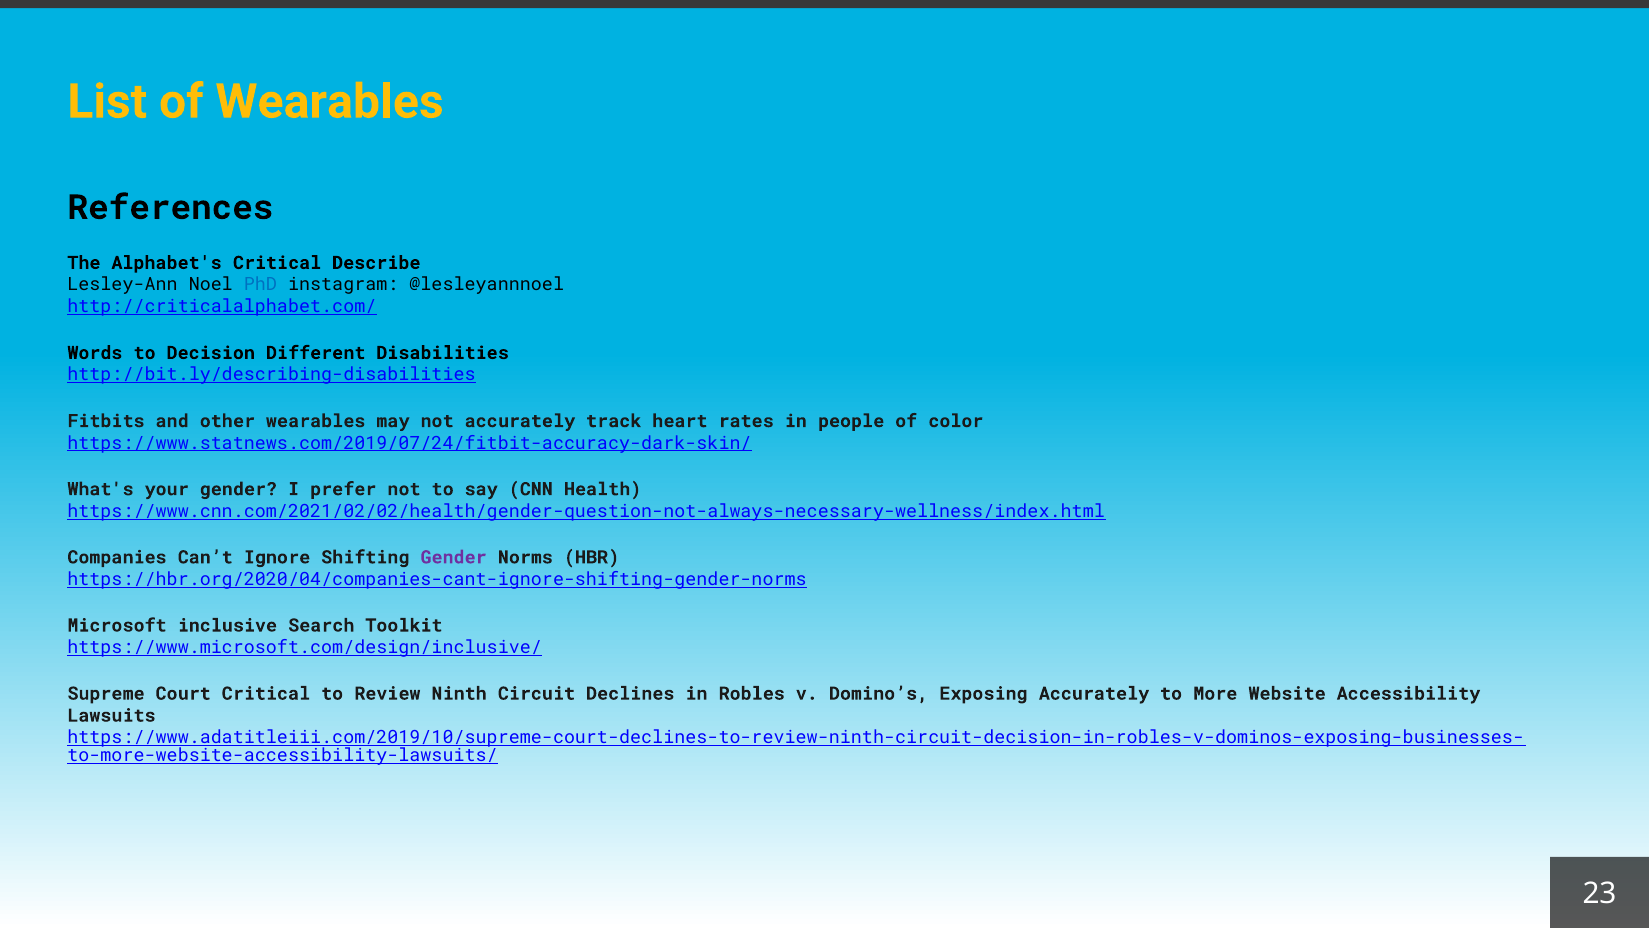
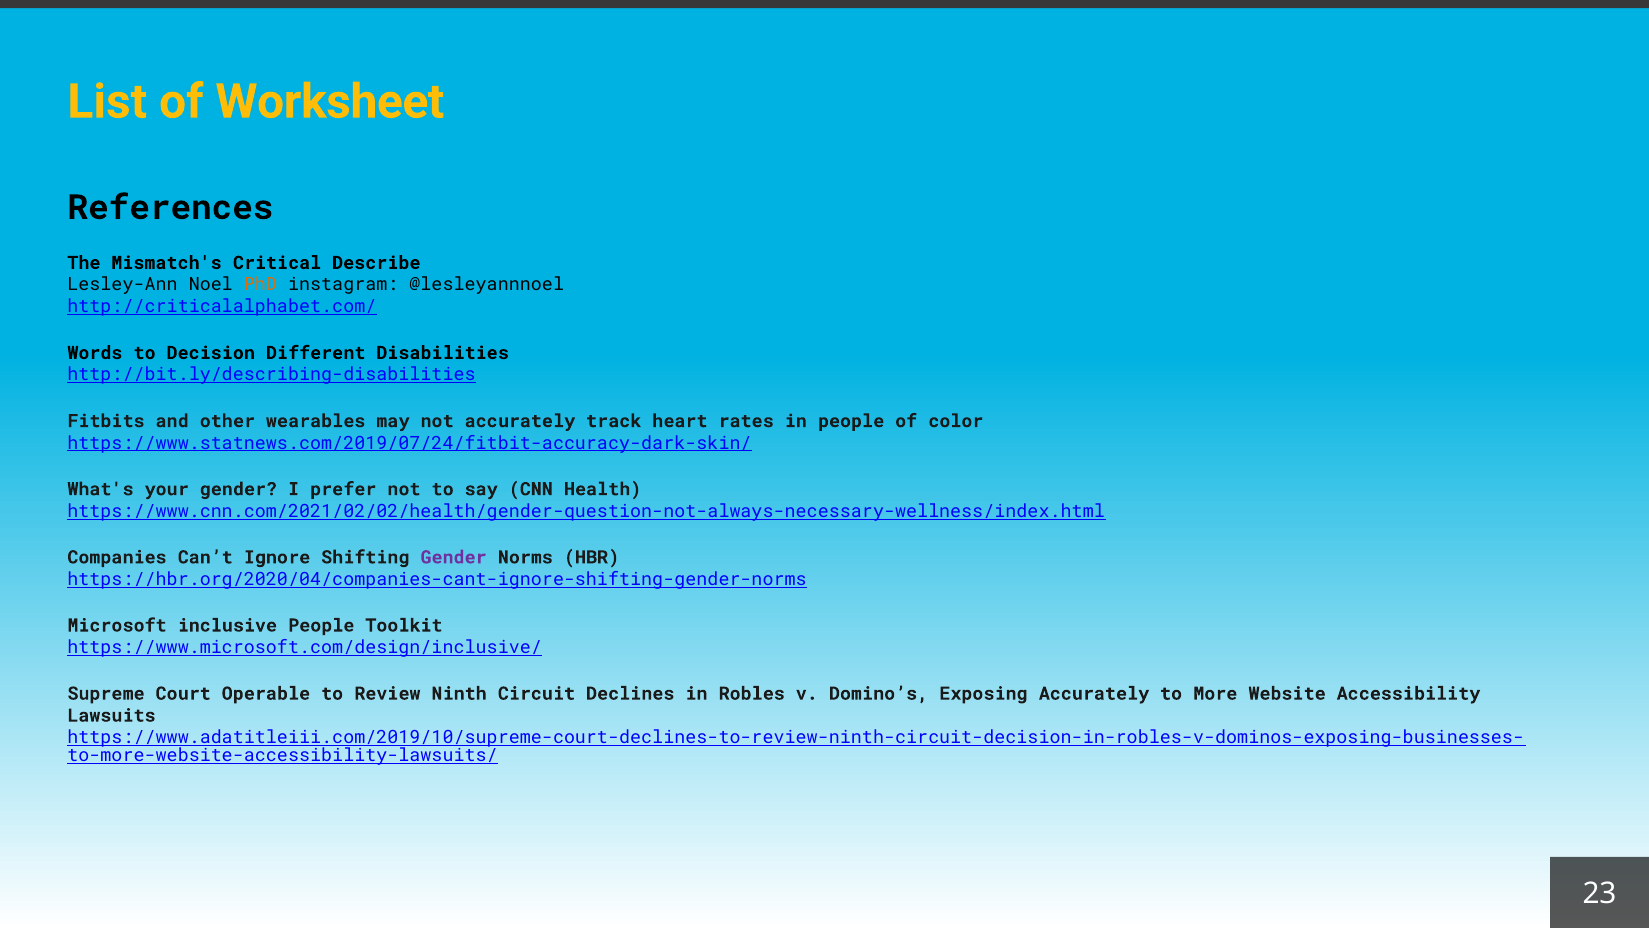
of Wearables: Wearables -> Worksheet (330, 102)
Alphabet's: Alphabet's -> Mismatch's (167, 263)
PhD colour: blue -> orange (260, 285)
inclusive Search: Search -> People (321, 625)
Court Critical: Critical -> Operable (266, 693)
